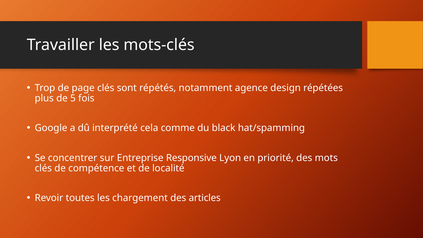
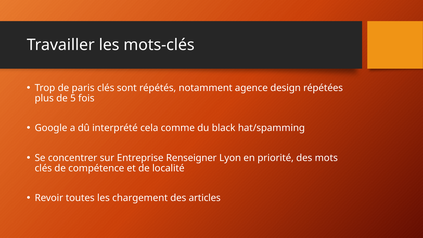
page: page -> paris (83, 88)
Responsive: Responsive -> Renseigner (191, 158)
